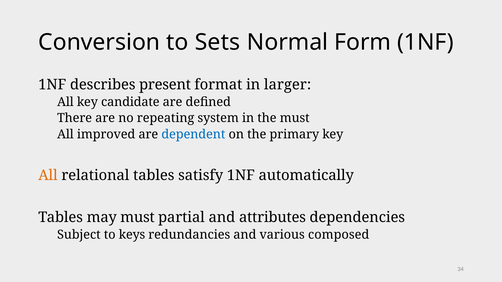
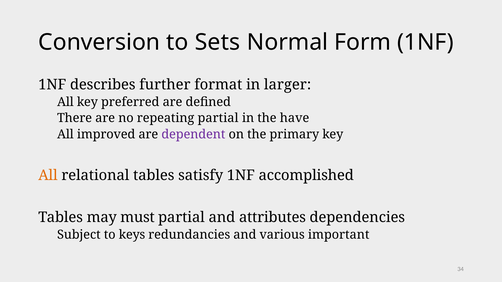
present: present -> further (165, 85)
candidate: candidate -> preferred (130, 102)
repeating system: system -> partial (218, 118)
the must: must -> have (295, 118)
dependent colour: blue -> purple (193, 134)
automatically: automatically -> accomplished (306, 175)
composed: composed -> important (339, 235)
